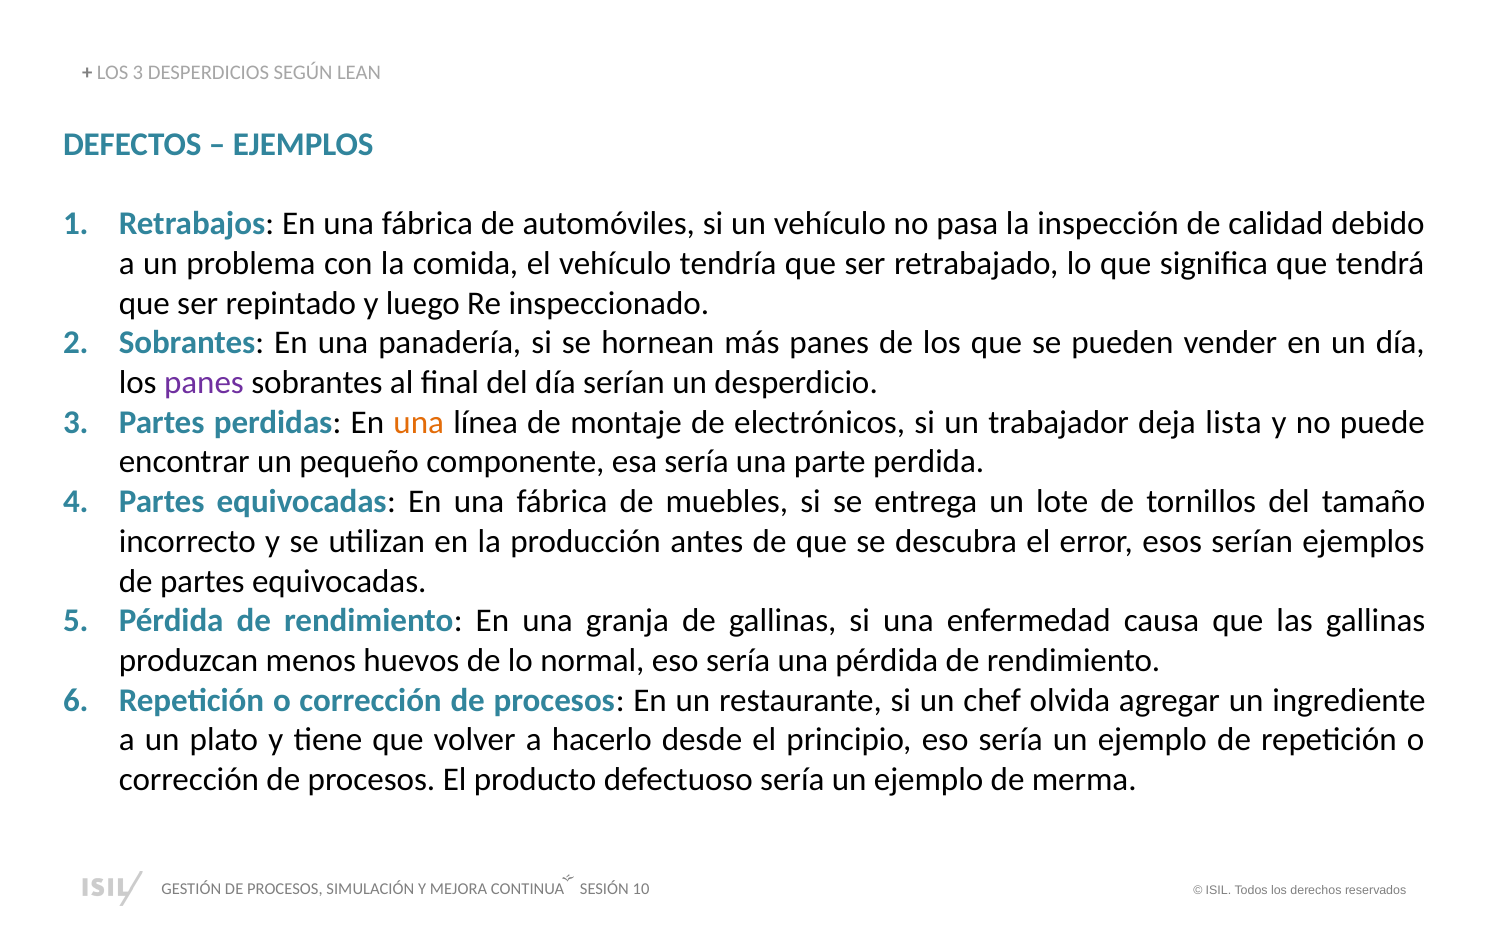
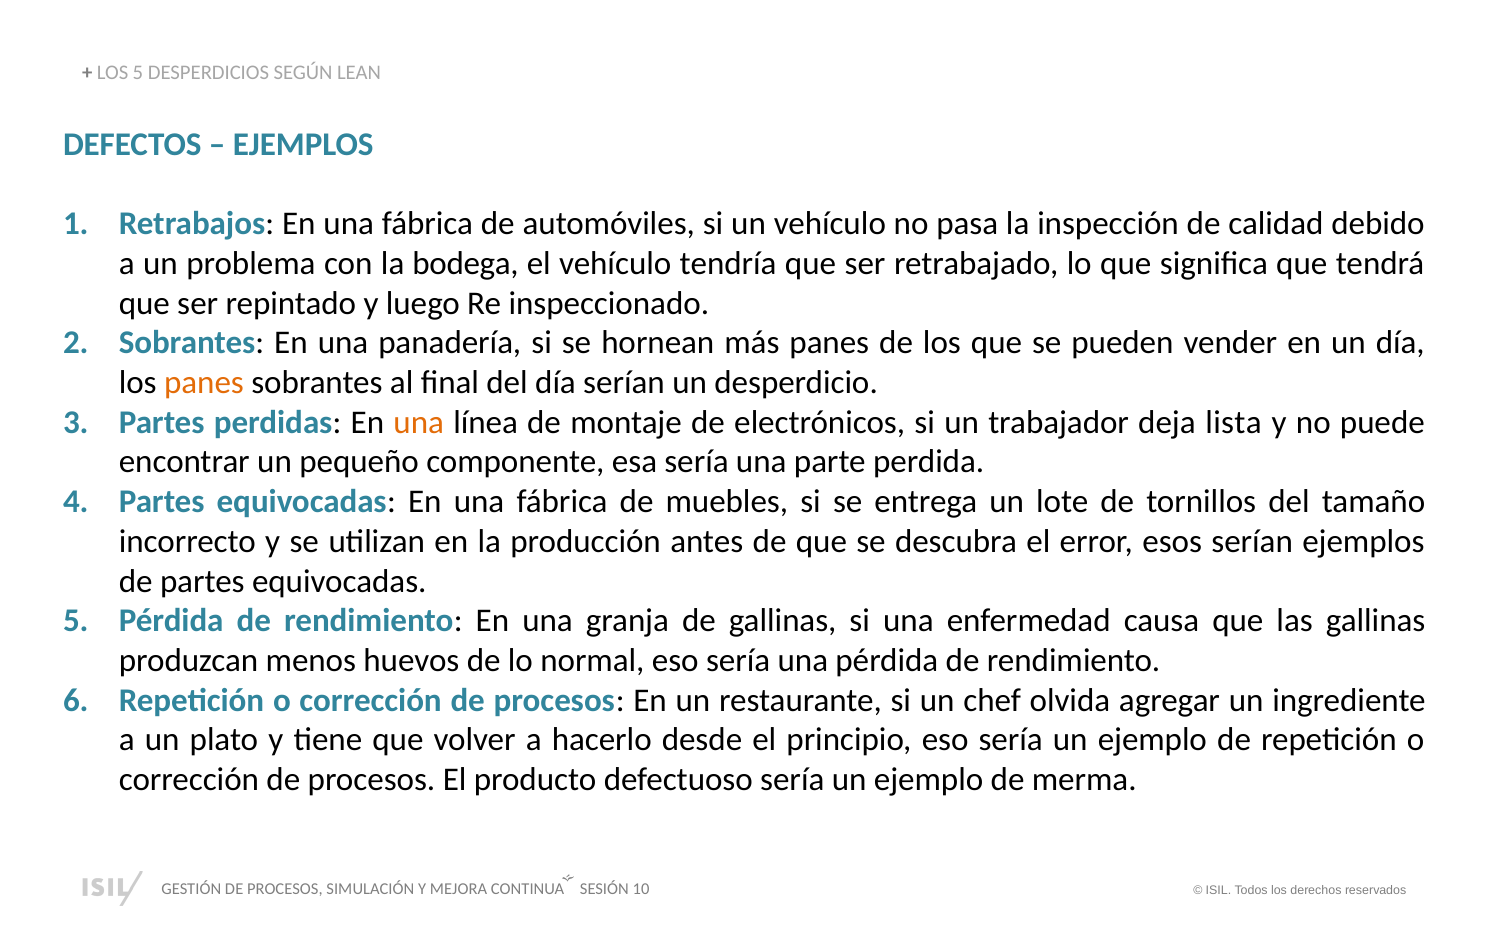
LOS 3: 3 -> 5 (138, 73)
comida: comida -> bodega (466, 264)
panes colour: purple -> orange (204, 383)
